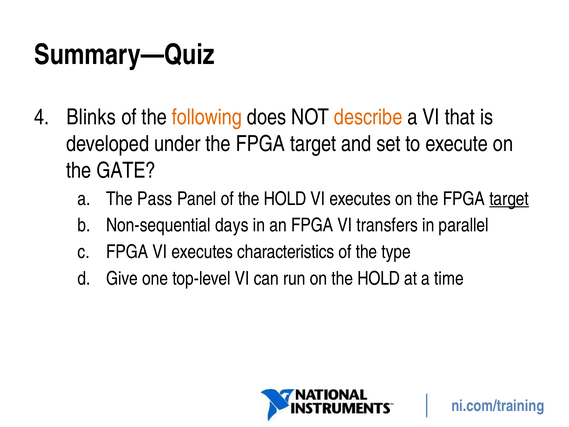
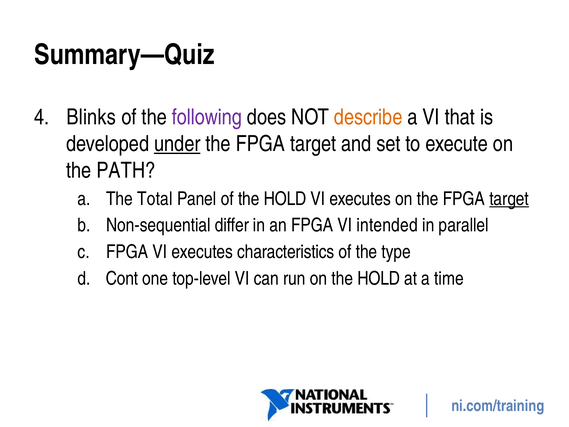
following colour: orange -> purple (207, 117)
under underline: none -> present (177, 144)
GATE: GATE -> PATH (126, 170)
Pass: Pass -> Total (155, 199)
days: days -> differ (232, 225)
transfers: transfers -> intended (387, 225)
Give: Give -> Cont (122, 278)
